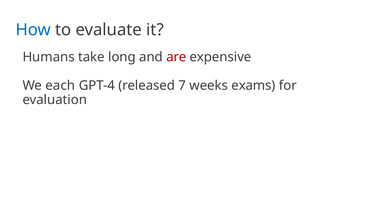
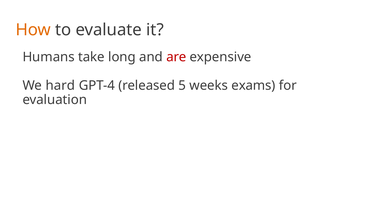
How colour: blue -> orange (33, 30)
each: each -> hard (60, 85)
7: 7 -> 5 (182, 85)
